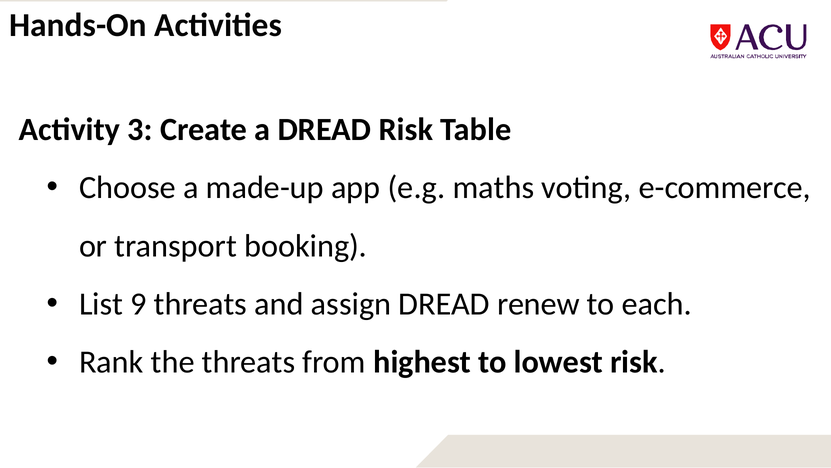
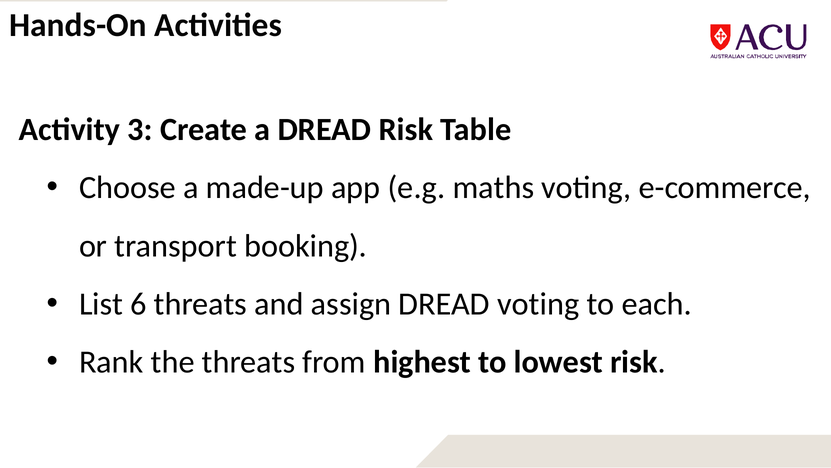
9: 9 -> 6 (138, 304)
DREAD renew: renew -> voting (538, 304)
